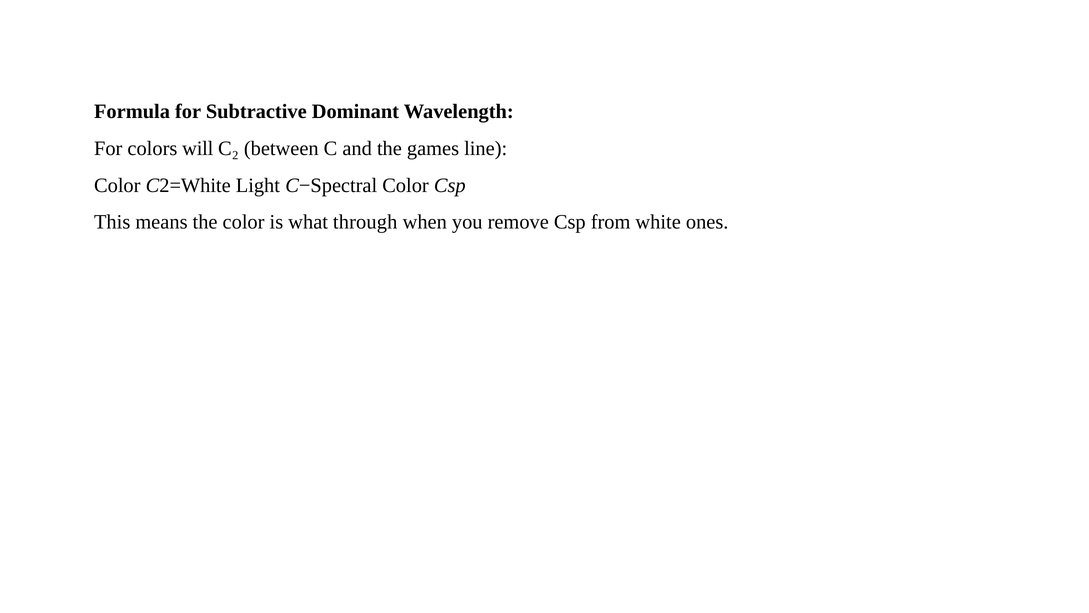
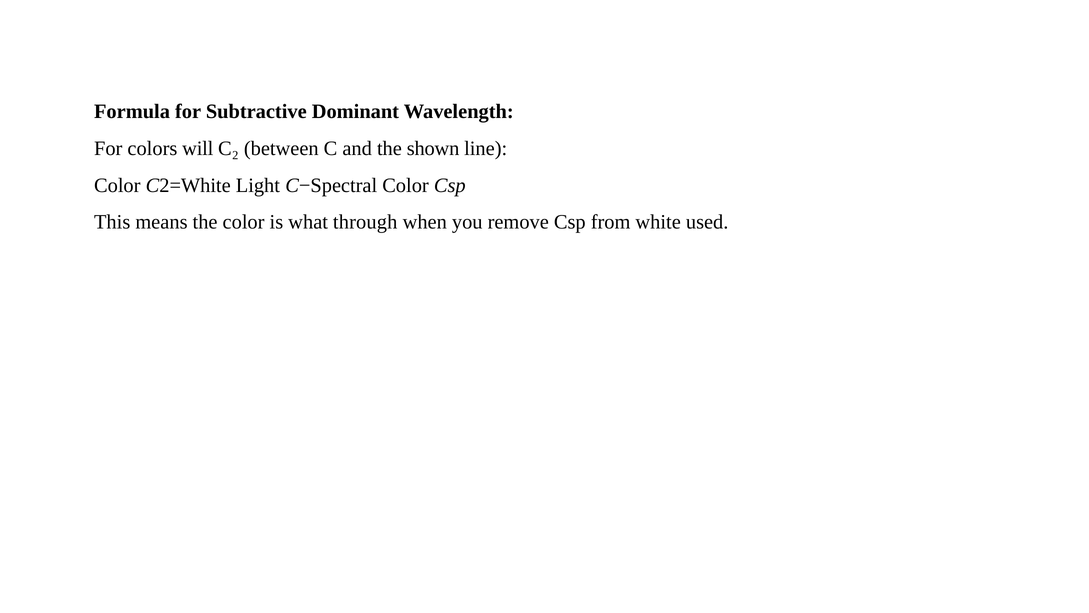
games: games -> shown (433, 148)
ones: ones -> used (707, 222)
